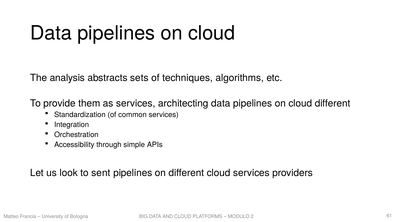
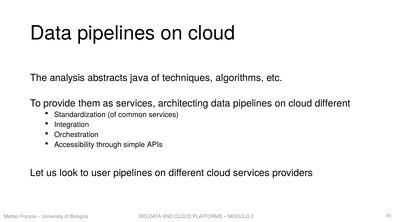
sets: sets -> java (139, 78)
sent: sent -> user (101, 173)
